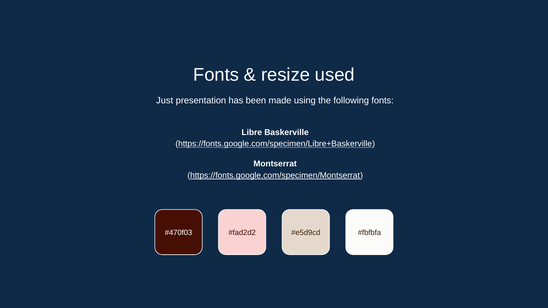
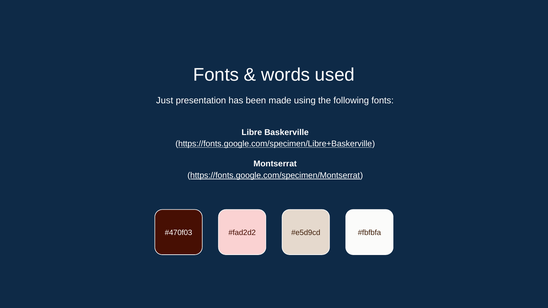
resize: resize -> words (286, 75)
